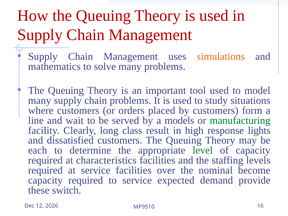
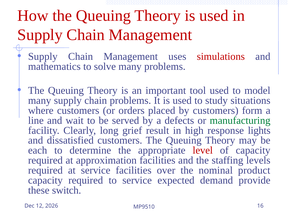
simulations colour: orange -> red (221, 56)
models: models -> defects (179, 120)
class: class -> grief (132, 130)
level colour: green -> red (203, 150)
characteristics: characteristics -> approximation (106, 160)
become: become -> product (254, 170)
